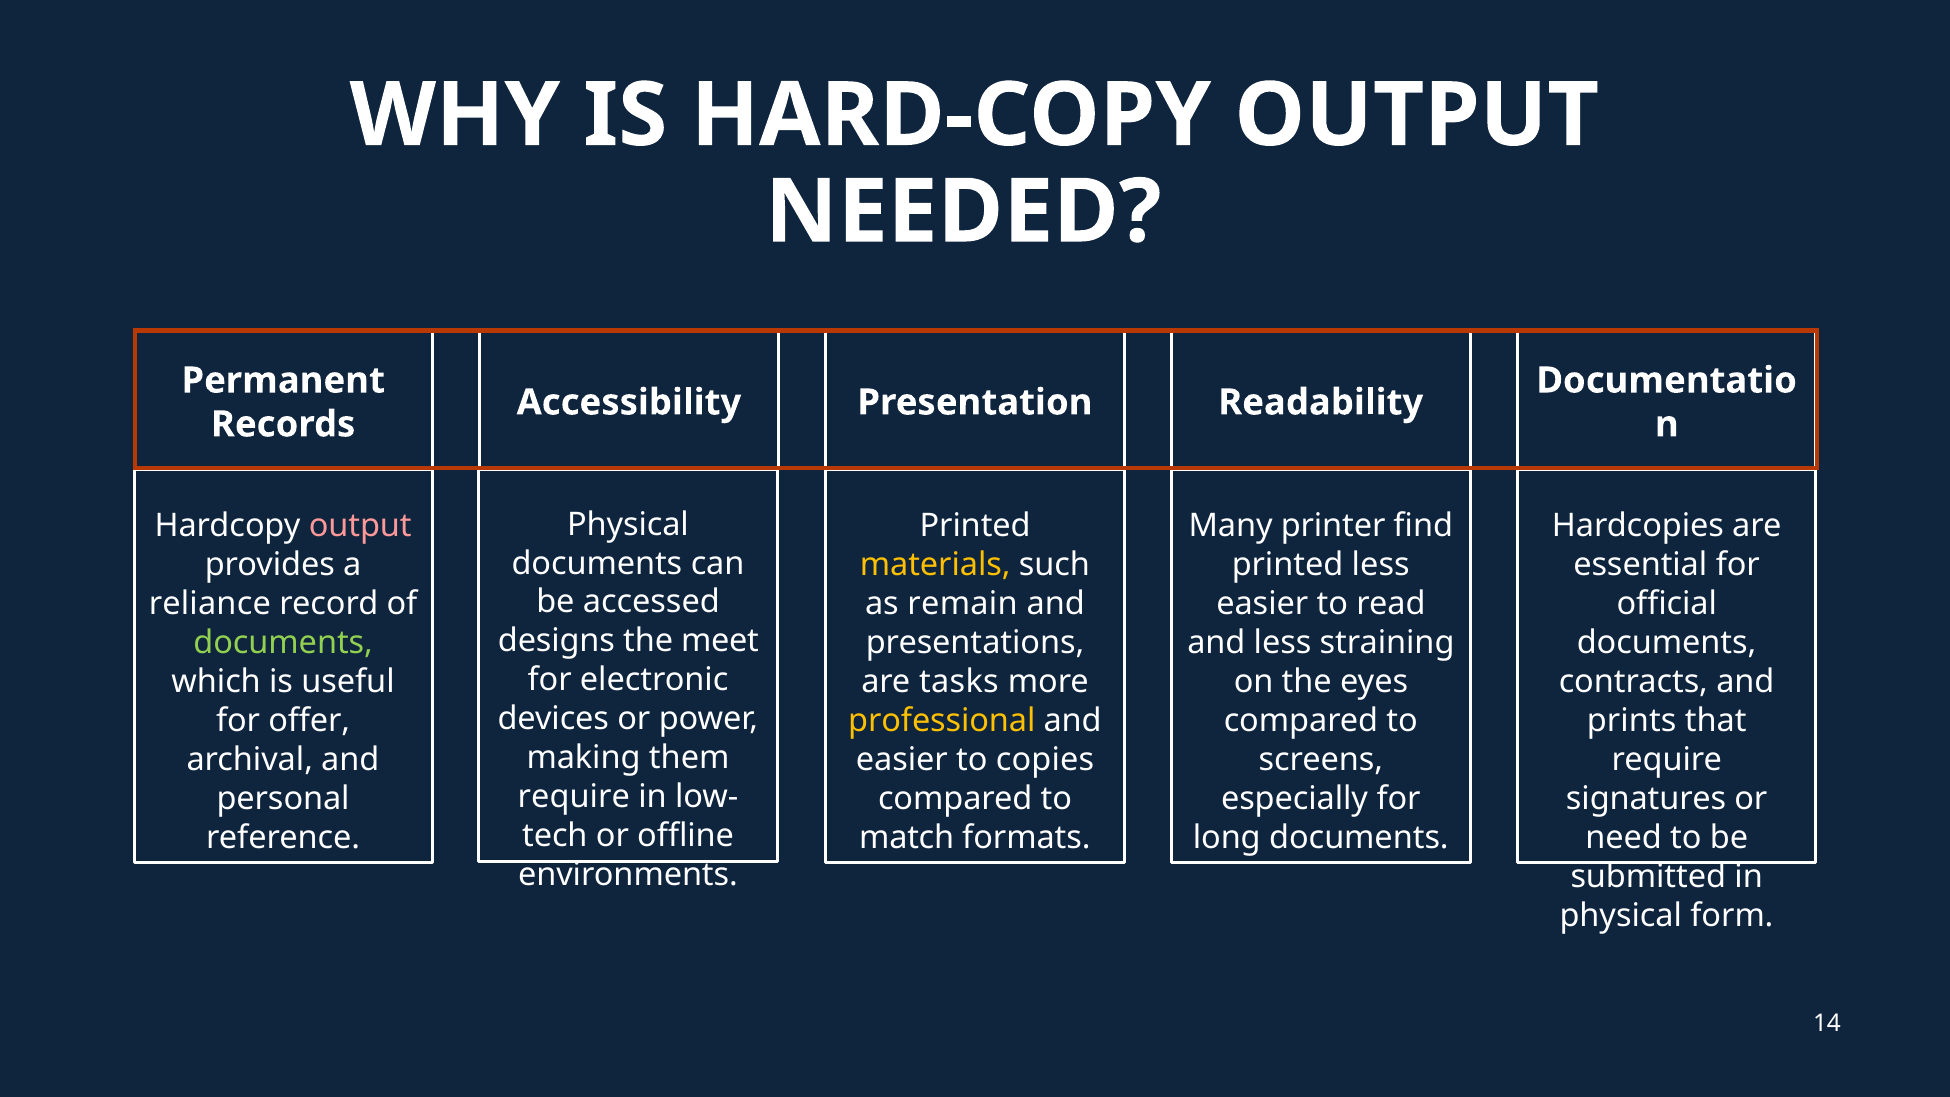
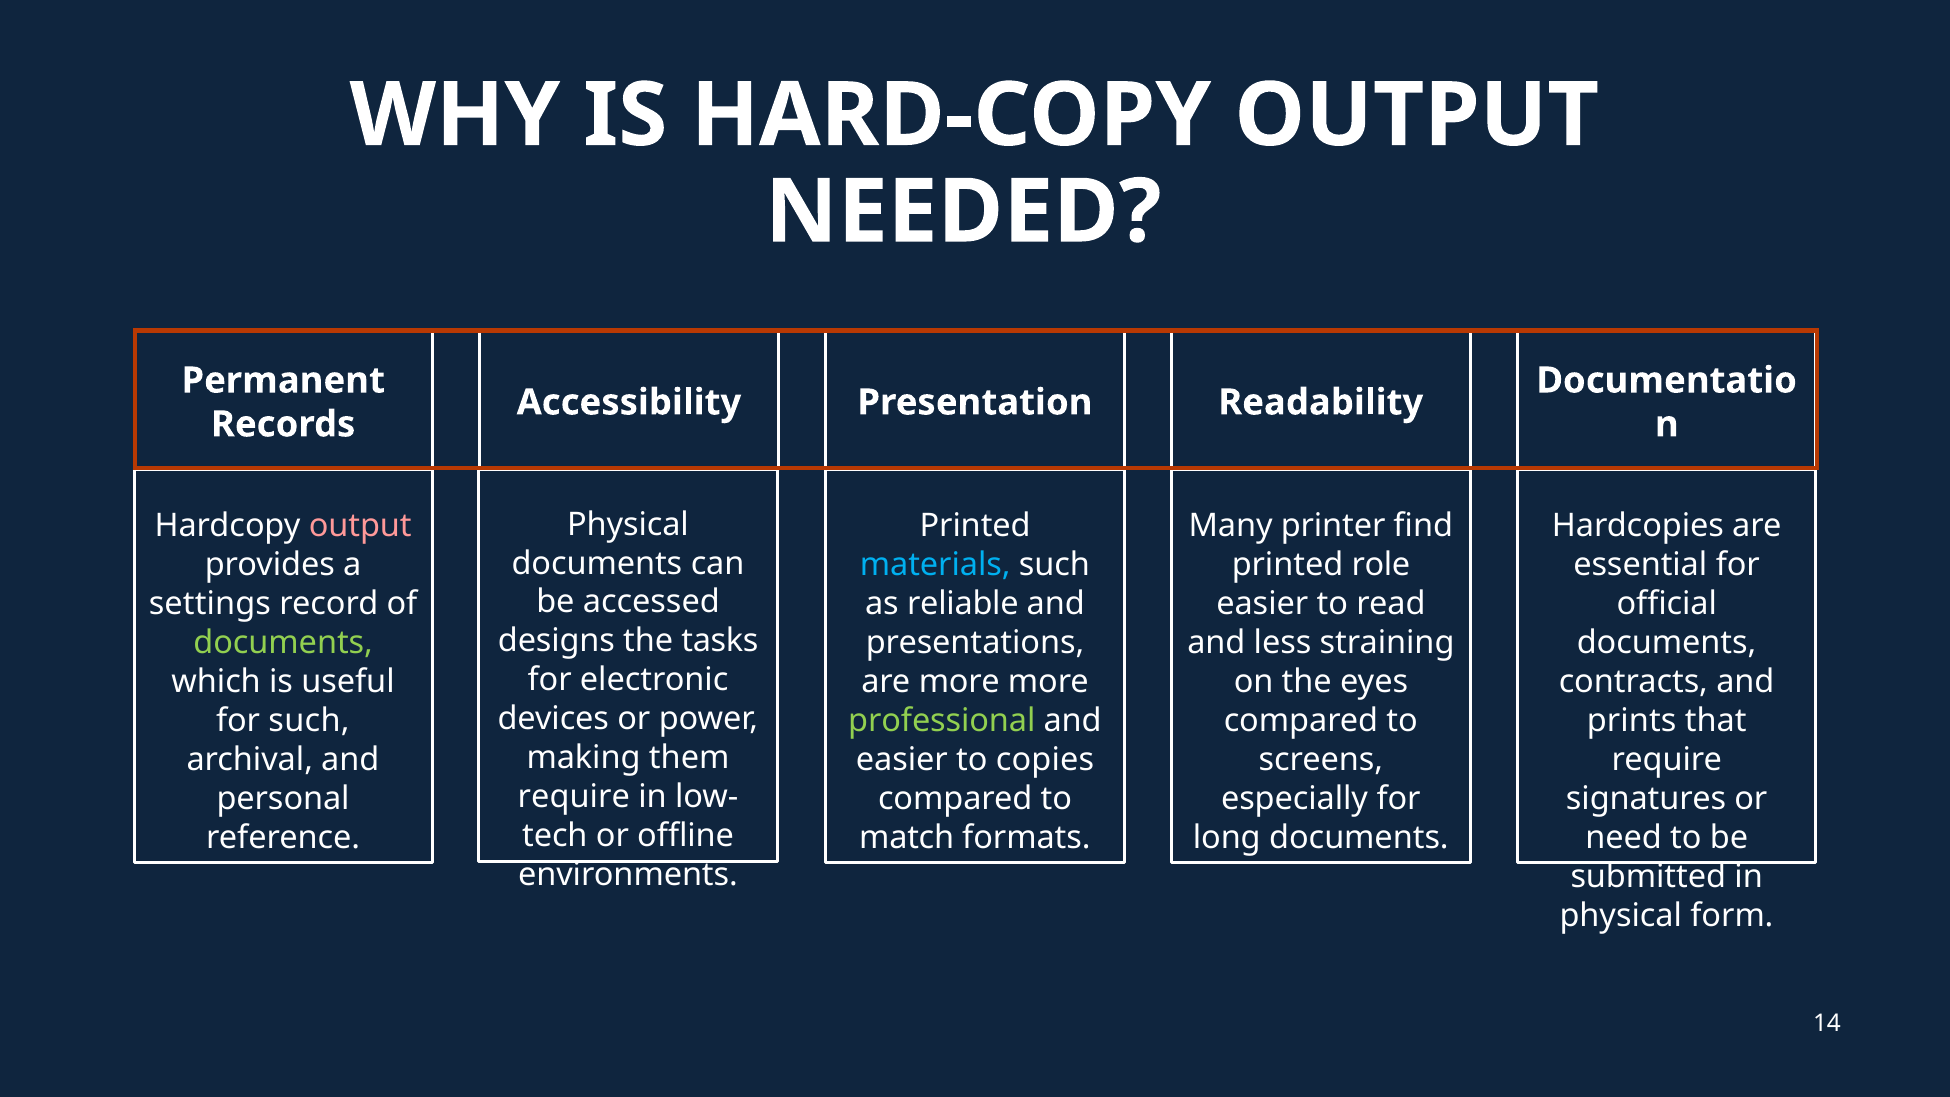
materials colour: yellow -> light blue (935, 564)
printed less: less -> role (1381, 564)
reliance: reliance -> settings (210, 603)
remain: remain -> reliable (963, 603)
meet: meet -> tasks (720, 641)
are tasks: tasks -> more (959, 681)
for offer: offer -> such (309, 720)
professional colour: yellow -> light green (942, 720)
